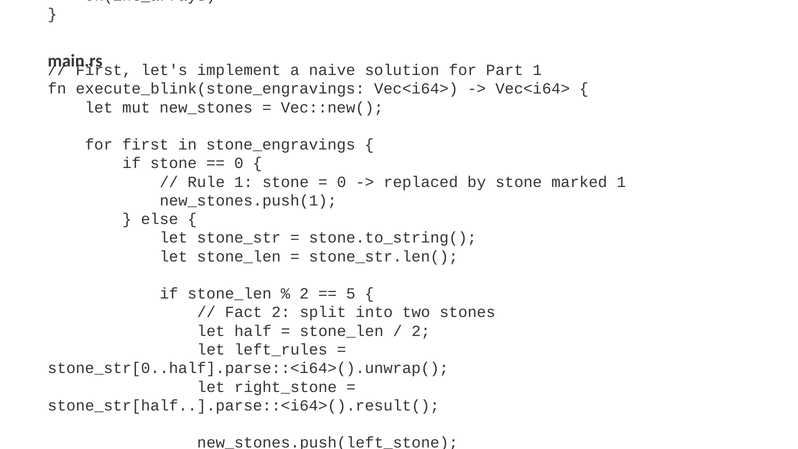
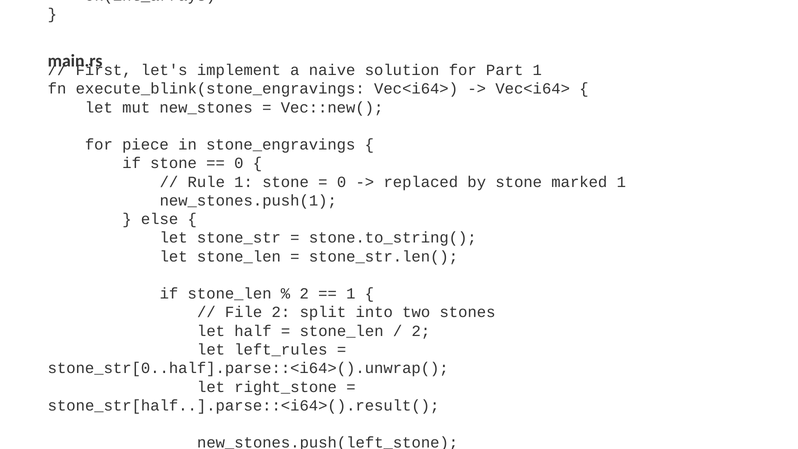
for first: first -> piece (145, 145)
5: 5 -> 1 (351, 294)
Fact: Fact -> File (244, 312)
